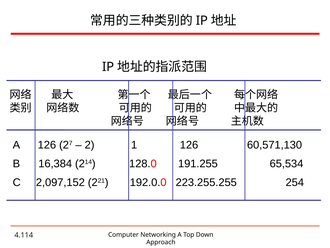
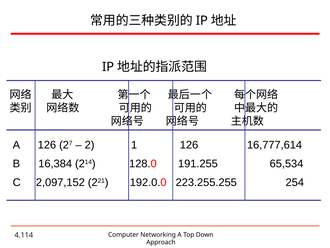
60,571,130: 60,571,130 -> 16,777,614 (275, 145)
